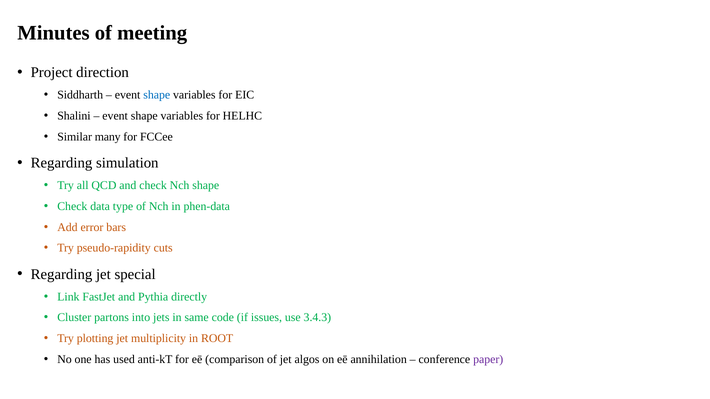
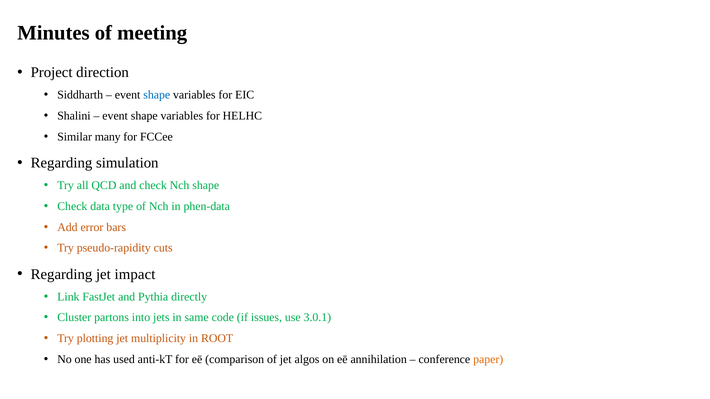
special: special -> impact (135, 274)
3.4.3: 3.4.3 -> 3.0.1 (317, 318)
paper colour: purple -> orange (488, 360)
